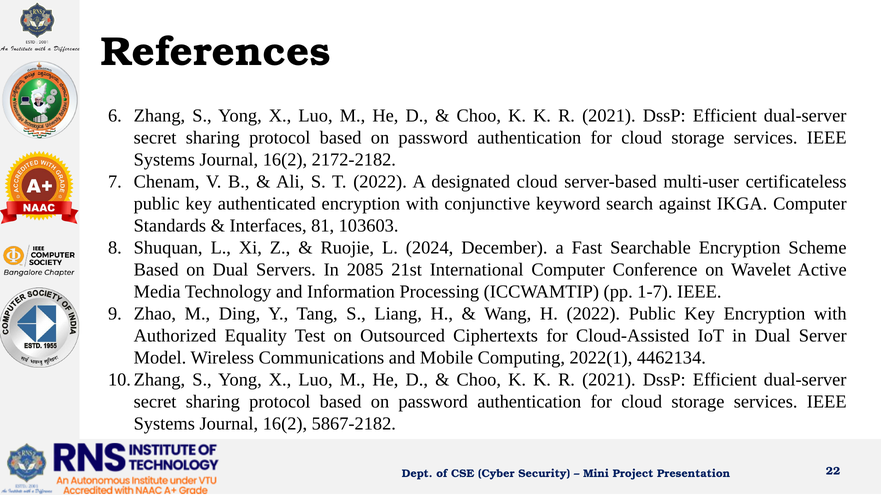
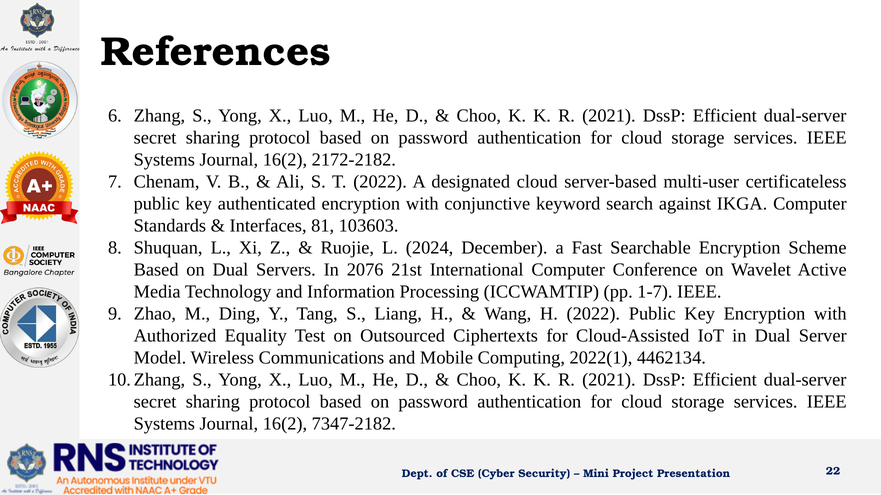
2085: 2085 -> 2076 (365, 270)
5867-2182: 5867-2182 -> 7347-2182 (354, 424)
